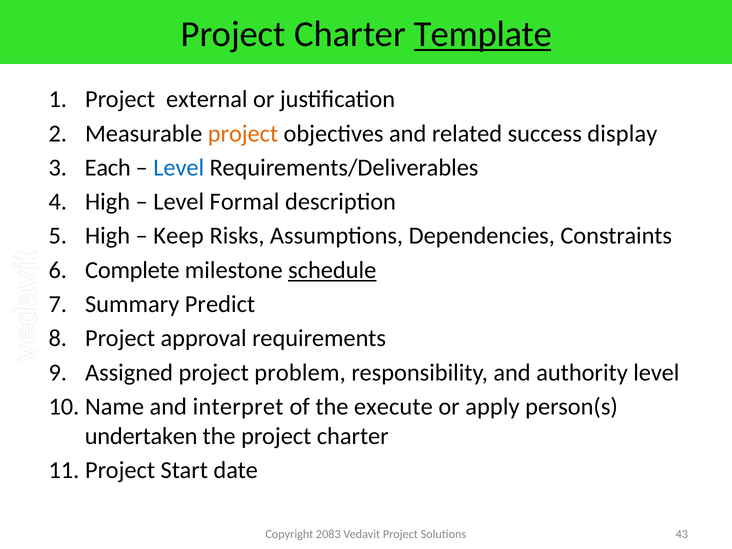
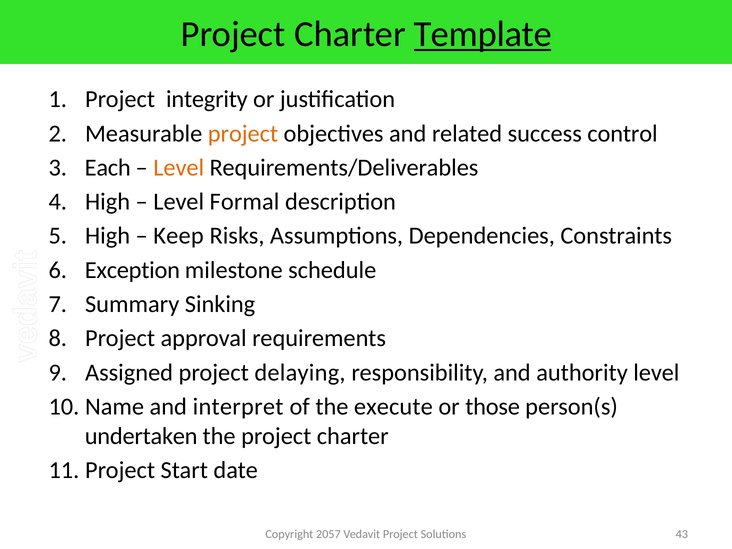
external: external -> integrity (207, 99)
display: display -> control (623, 133)
Level colour: blue -> orange (179, 168)
Complete: Complete -> Exception (132, 270)
schedule underline: present -> none (332, 270)
Predict: Predict -> Sinking (220, 304)
problem: problem -> delaying (300, 373)
apply: apply -> those (493, 407)
2083: 2083 -> 2057 (328, 534)
